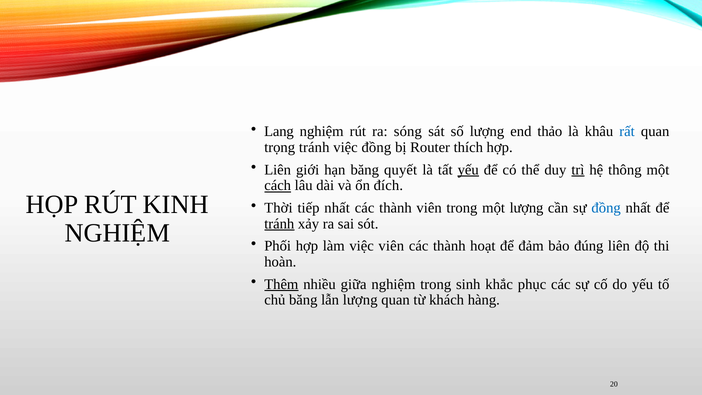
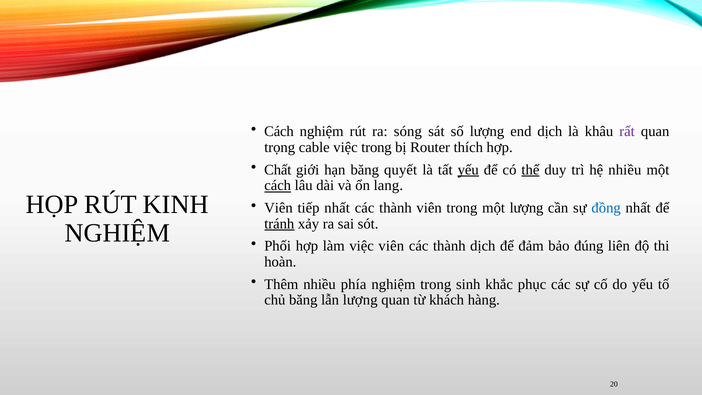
Lang: Lang -> Cách (279, 132)
end thảo: thảo -> dịch (550, 132)
rất colour: blue -> purple (627, 132)
trọng tránh: tránh -> cable (314, 147)
việc đồng: đồng -> trong (377, 147)
Liên: Liên -> Chất (278, 170)
thể underline: none -> present (530, 170)
trì underline: present -> none (578, 170)
hệ thông: thông -> nhiều (625, 170)
đích: đích -> lang (388, 185)
Thời: Thời -> Viên (279, 208)
thành hoạt: hoạt -> dịch (483, 246)
Thêm underline: present -> none (281, 284)
giữa: giữa -> phía (354, 284)
